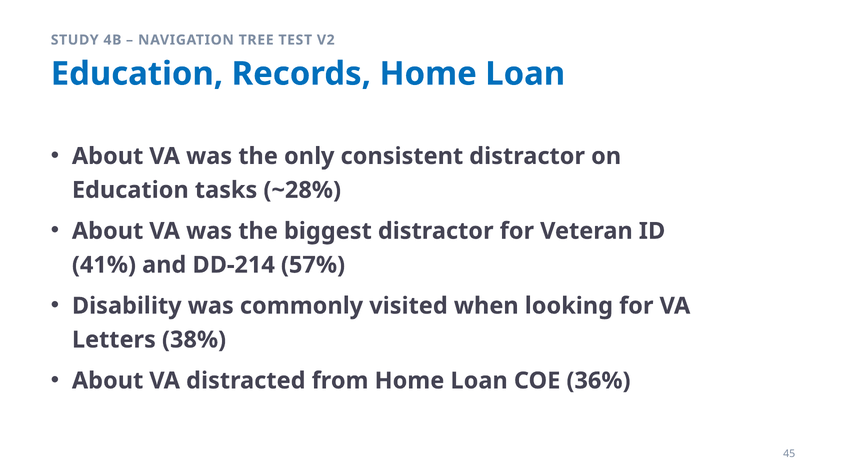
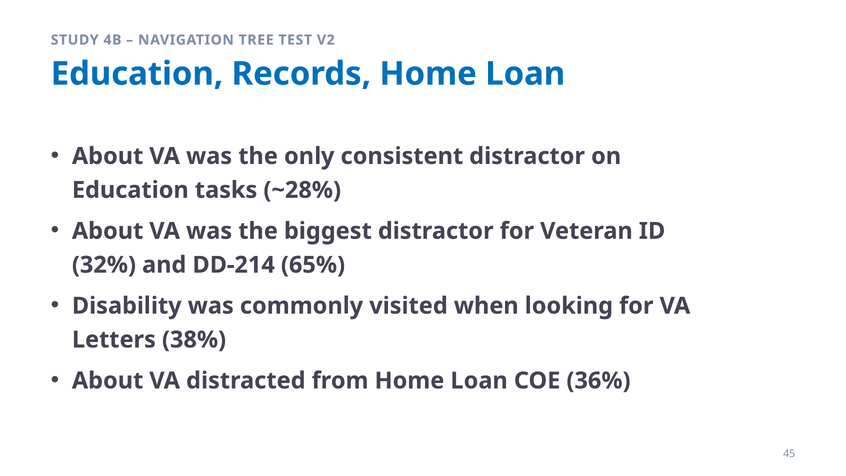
41%: 41% -> 32% (104, 265)
57%: 57% -> 65% (313, 265)
